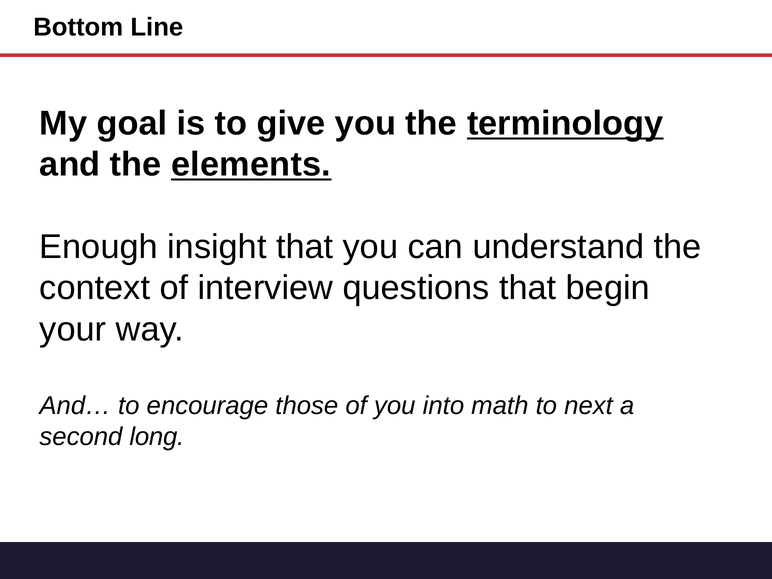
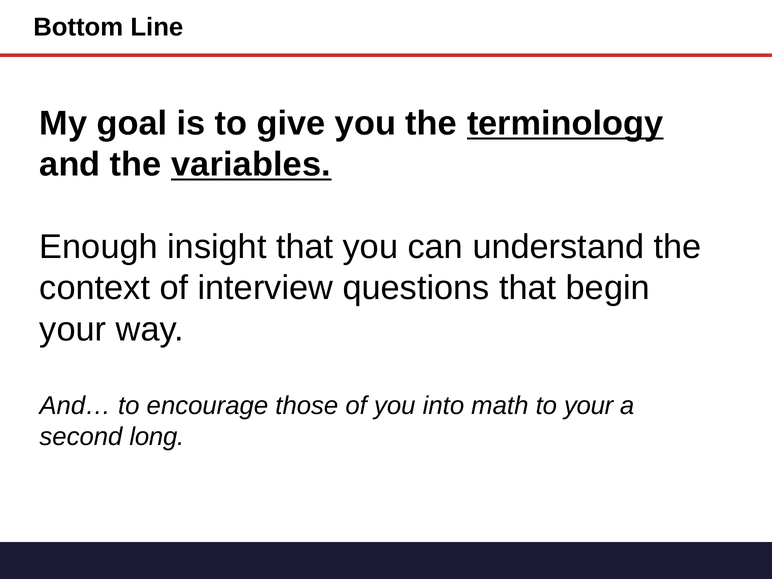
elements: elements -> variables (251, 164)
to next: next -> your (589, 406)
